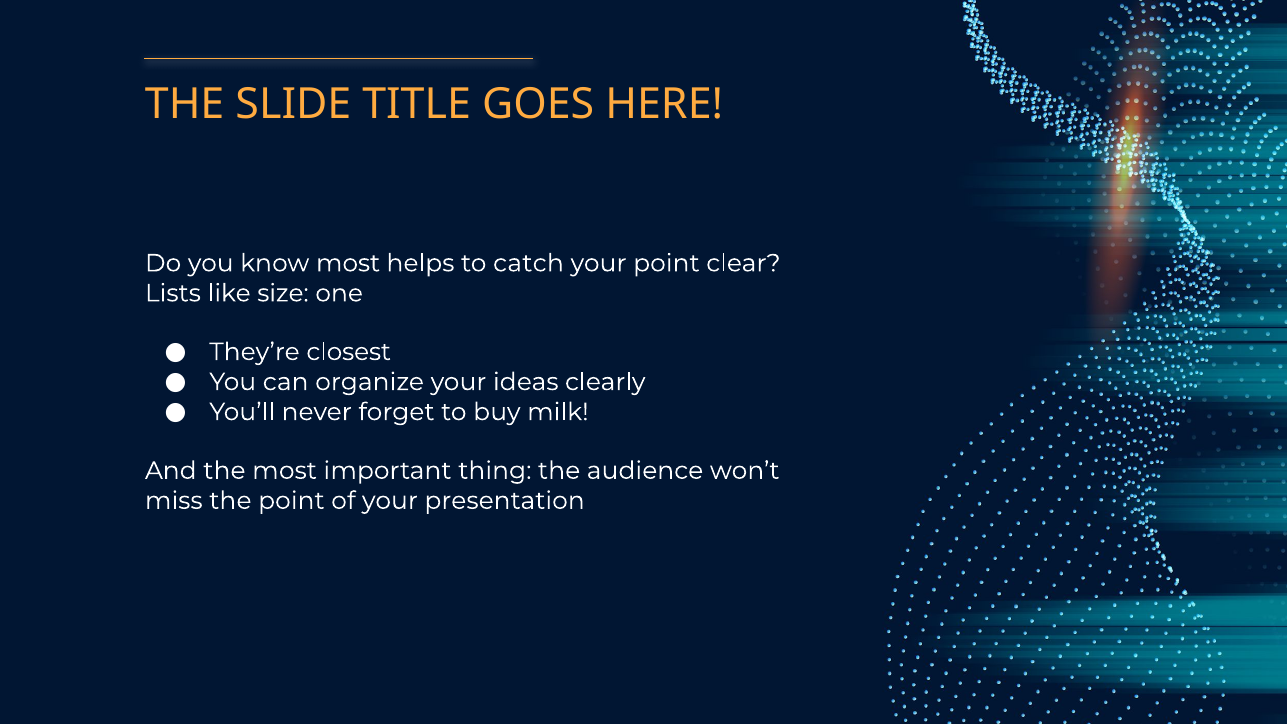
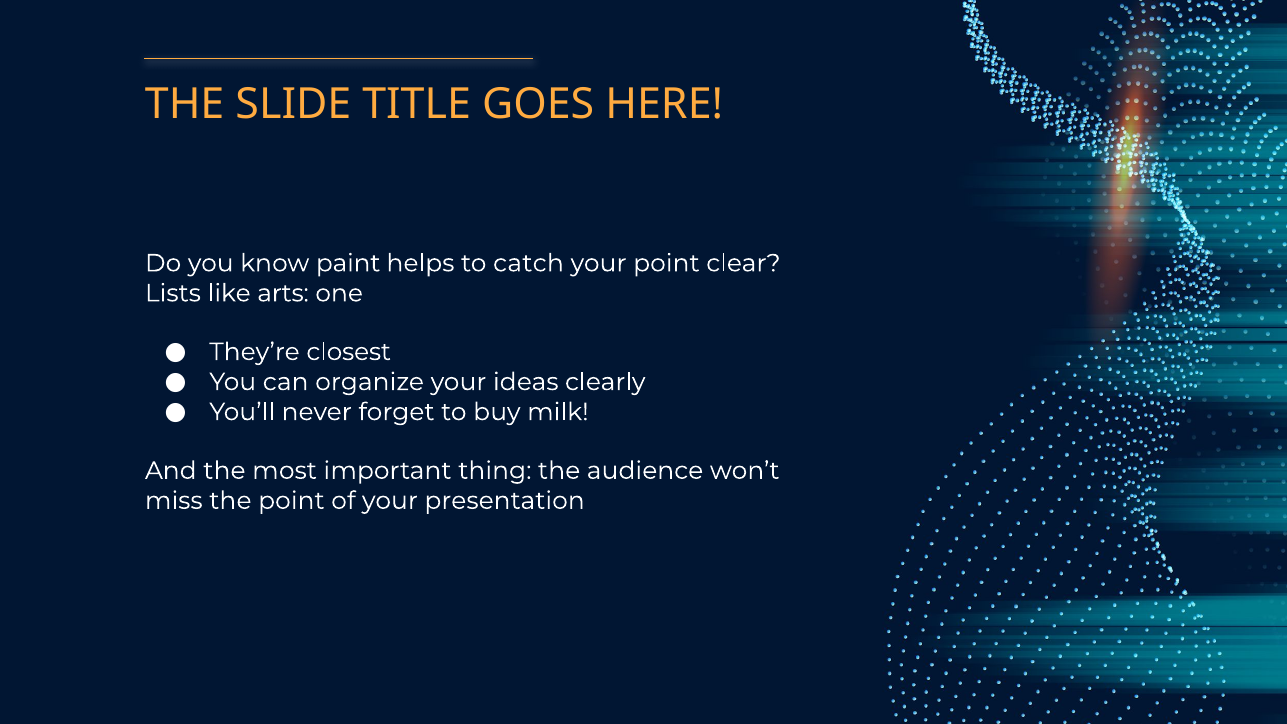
know most: most -> paint (348, 263)
size: size -> arts (283, 293)
